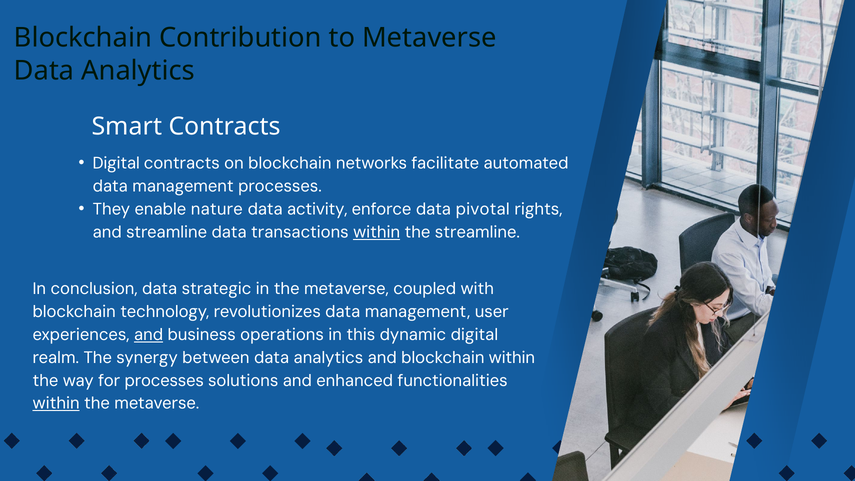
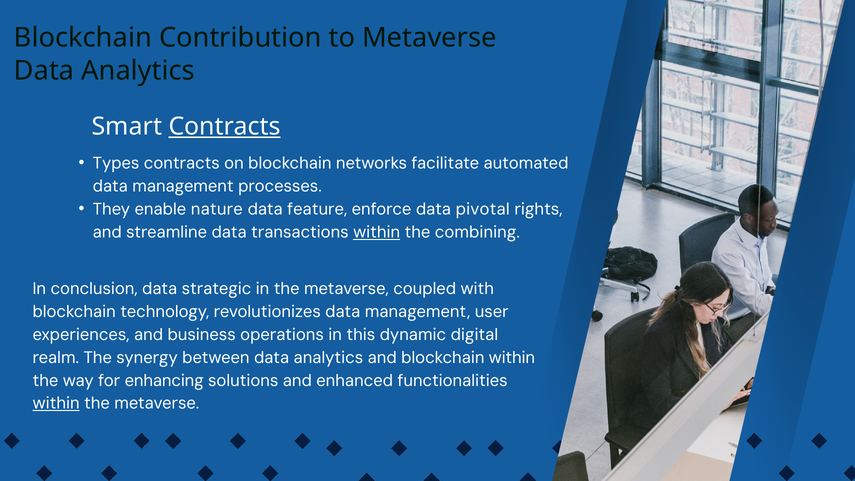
Contracts underline: none -> present (225, 127)
Digital: Digital -> Types (116, 163)
activity: activity -> feature (317, 209)
the streamline: streamline -> combining (477, 232)
and underline: present -> none (149, 335)
for processes: processes -> enhancing (164, 381)
